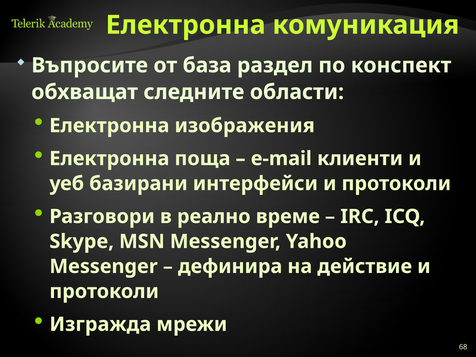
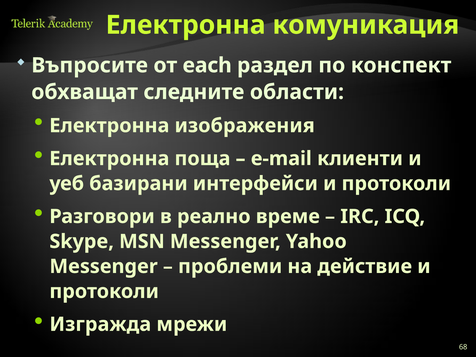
база: база -> each (207, 65)
дефинира: дефинира -> проблеми (230, 266)
